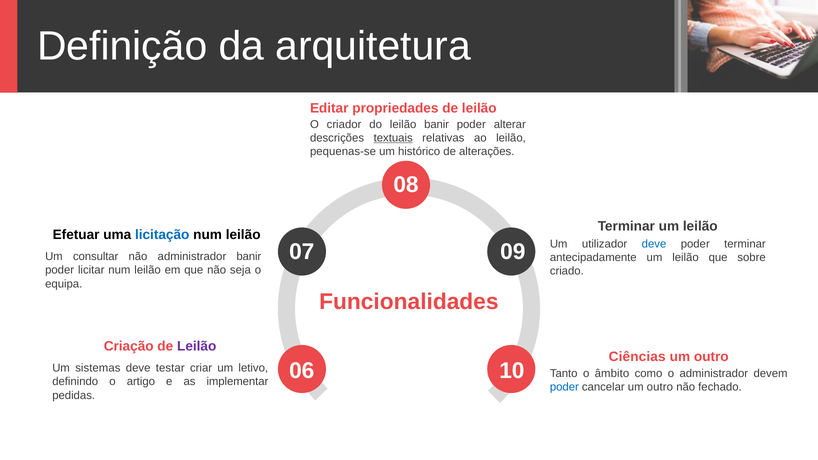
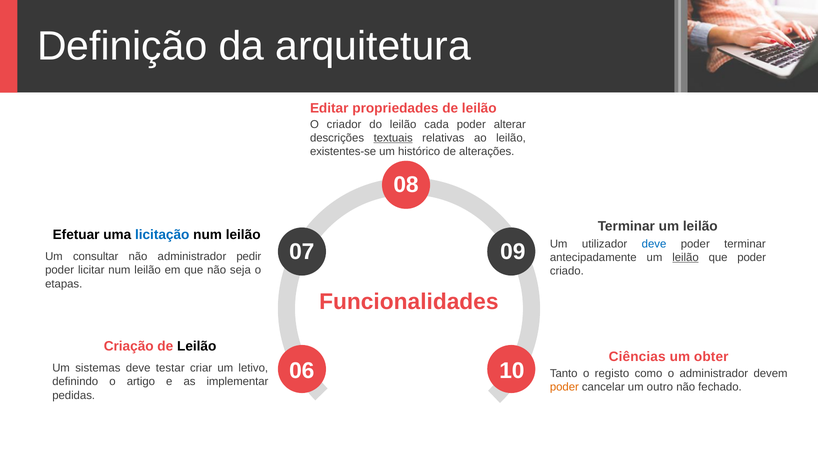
leilão banir: banir -> cada (437, 124)
pequenas-se: pequenas-se -> existentes-se (343, 152)
administrador banir: banir -> pedir (249, 257)
leilão underline: none -> present (685, 258)
que sobre: sobre -> poder (752, 258)
equipa: equipa -> etapas (64, 284)
Leilão colour: purple -> black (197, 346)
outro: outro -> obter (711, 357)
âmbito: âmbito -> registo (612, 374)
poder colour: blue -> orange (564, 387)
